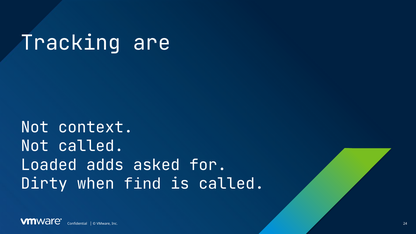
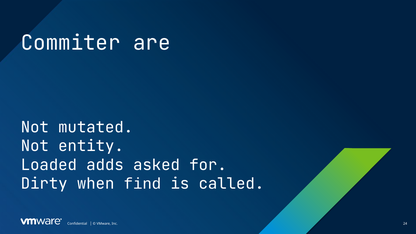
Tracking: Tracking -> Commiter (71, 43)
context: context -> mutated (96, 127)
Not called: called -> entity (91, 146)
